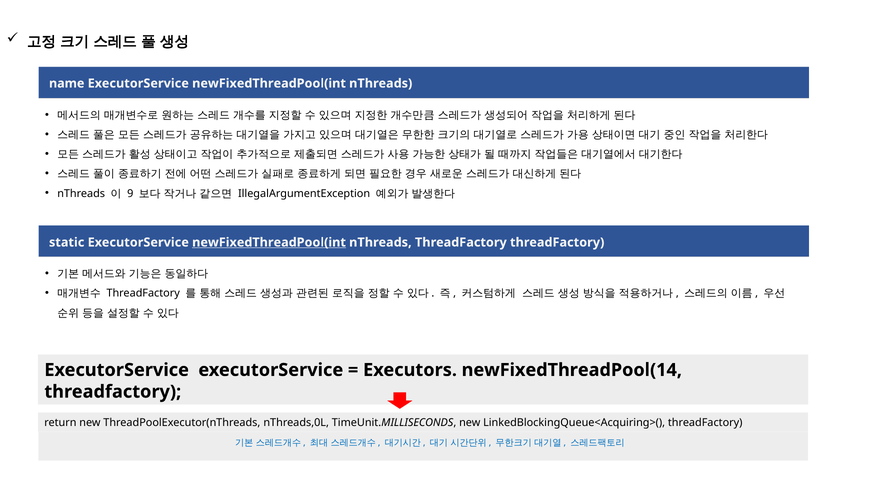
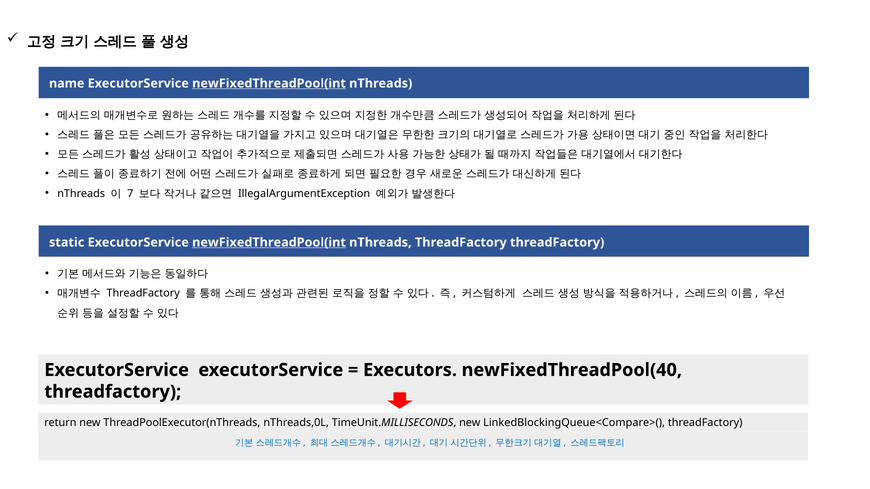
newFixedThreadPool(int underline: none -> present (269, 83)
9: 9 -> 7 (130, 194)
newFixedThreadPool(14: newFixedThreadPool(14 -> newFixedThreadPool(40 (572, 370)
LinkedBlockingQueue<Acquiring>(: LinkedBlockingQueue<Acquiring>( -> LinkedBlockingQueue<Compare>( (574, 423)
